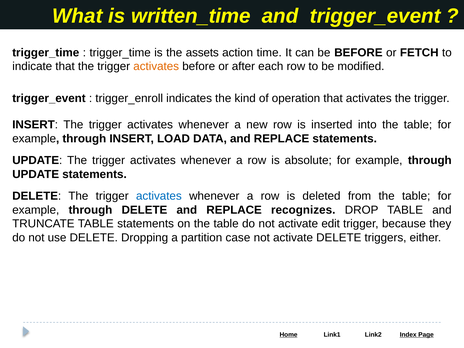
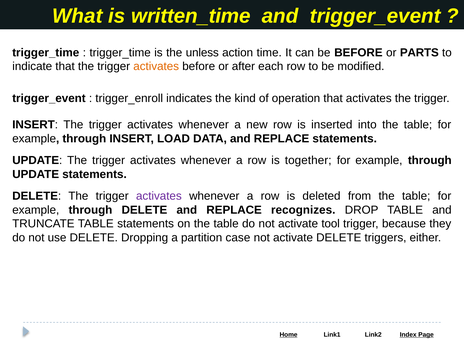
assets: assets -> unless (202, 53)
FETCH: FETCH -> PARTS (419, 53)
absolute: absolute -> together (308, 160)
activates colour: blue -> purple (159, 196)
edit: edit -> tool (331, 224)
